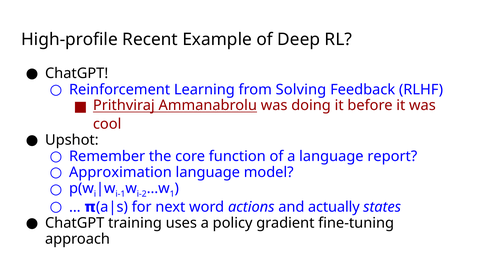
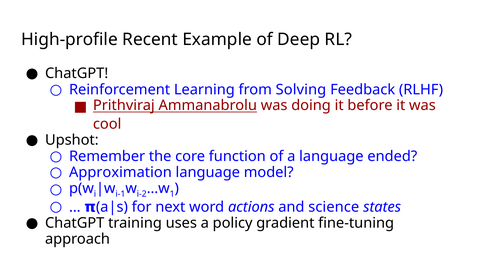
report: report -> ended (392, 156)
actually: actually -> science (334, 207)
